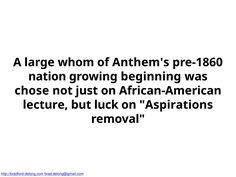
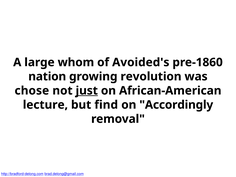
Anthem's: Anthem's -> Avoided's (141, 62)
beginning: beginning -> revolution (151, 76)
just underline: none -> present (87, 91)
luck: luck -> find (106, 105)
Aspirations: Aspirations -> Accordingly (176, 105)
